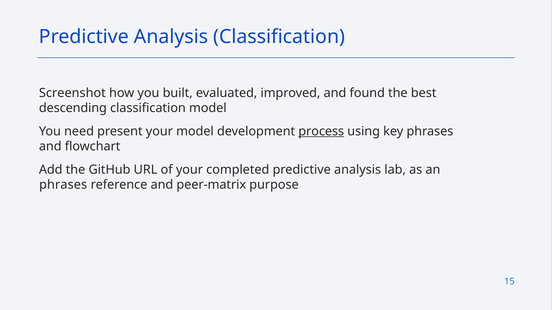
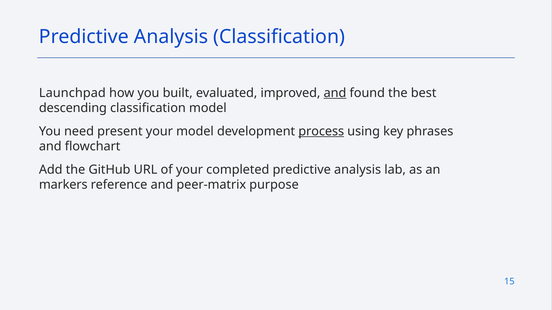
Screenshot: Screenshot -> Launchpad (72, 93)
and underline: none -> present (335, 93)
phrases: phrases -> markers (63, 185)
